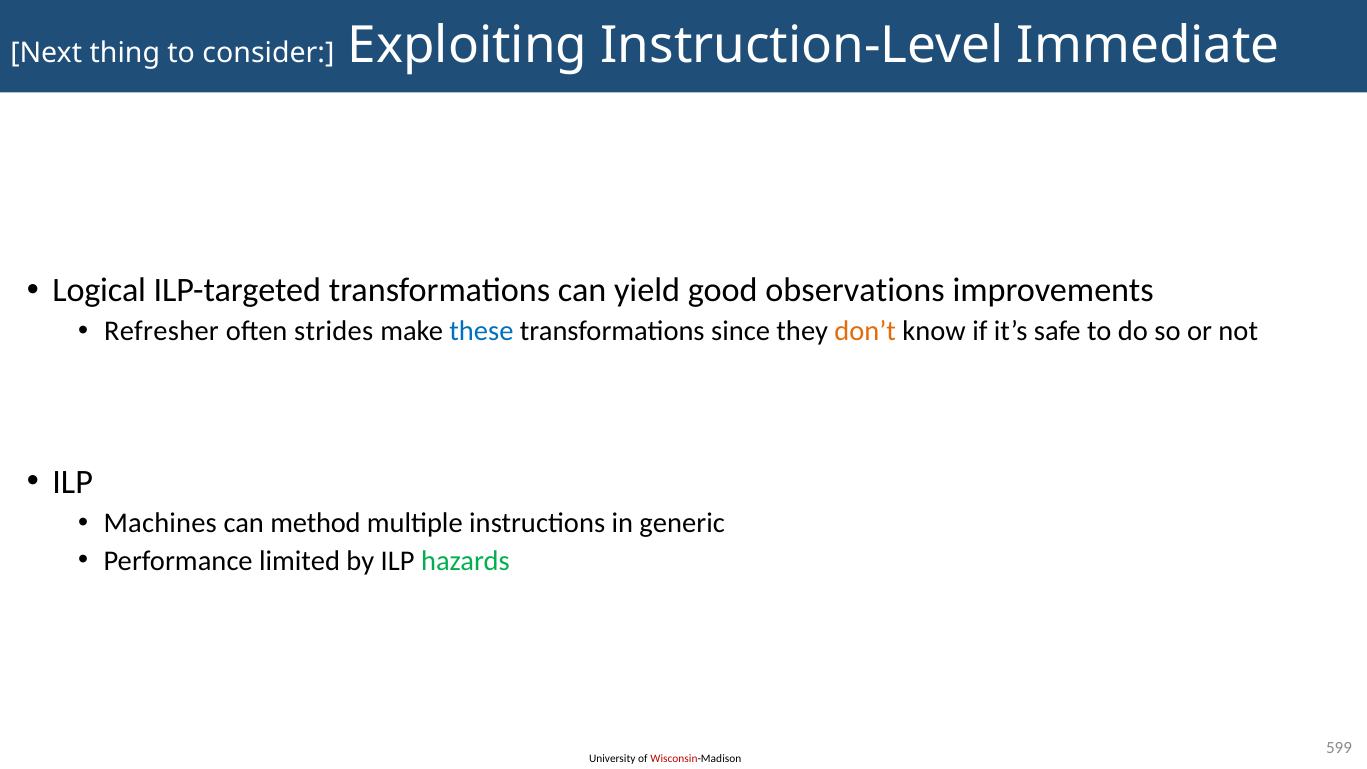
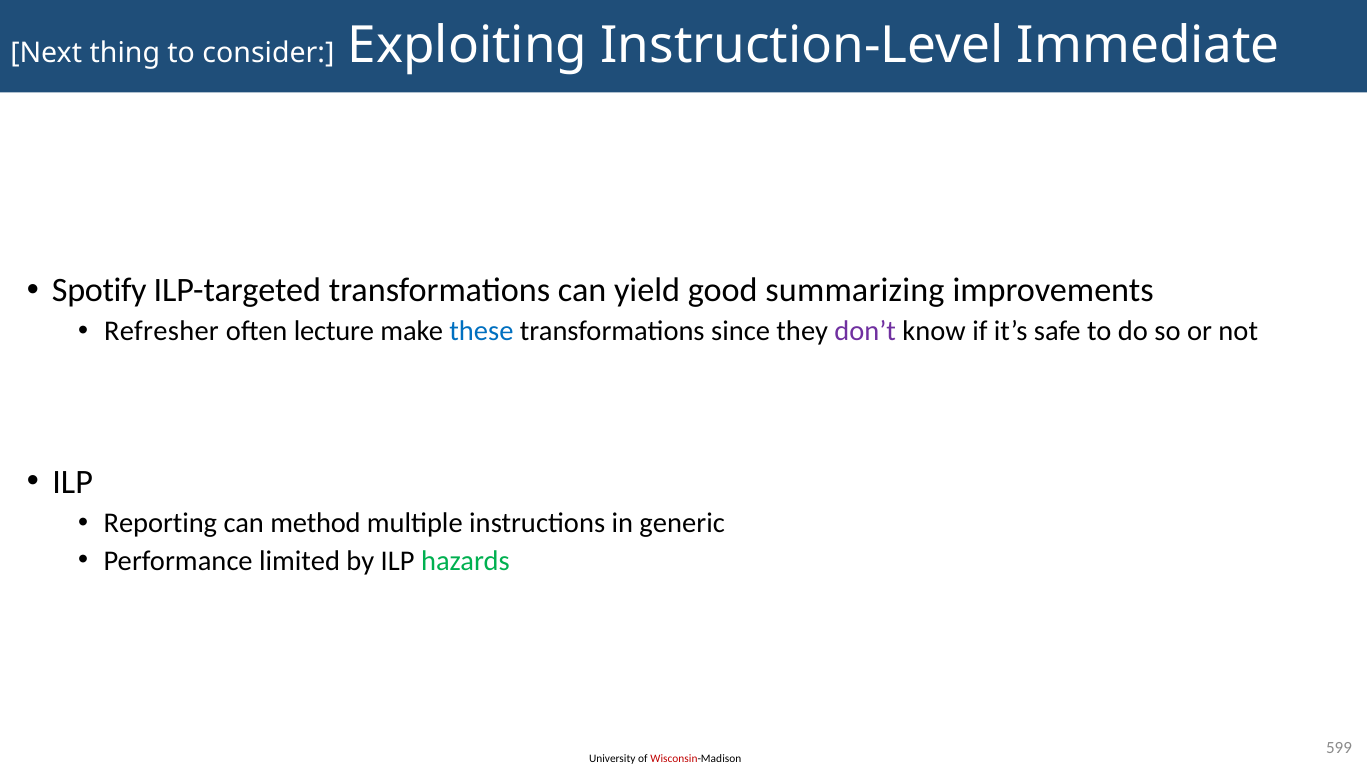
Logical: Logical -> Spotify (99, 291)
observations: observations -> summarizing (855, 291)
strides: strides -> lecture (334, 332)
don’t colour: orange -> purple (865, 332)
Machines: Machines -> Reporting (160, 523)
